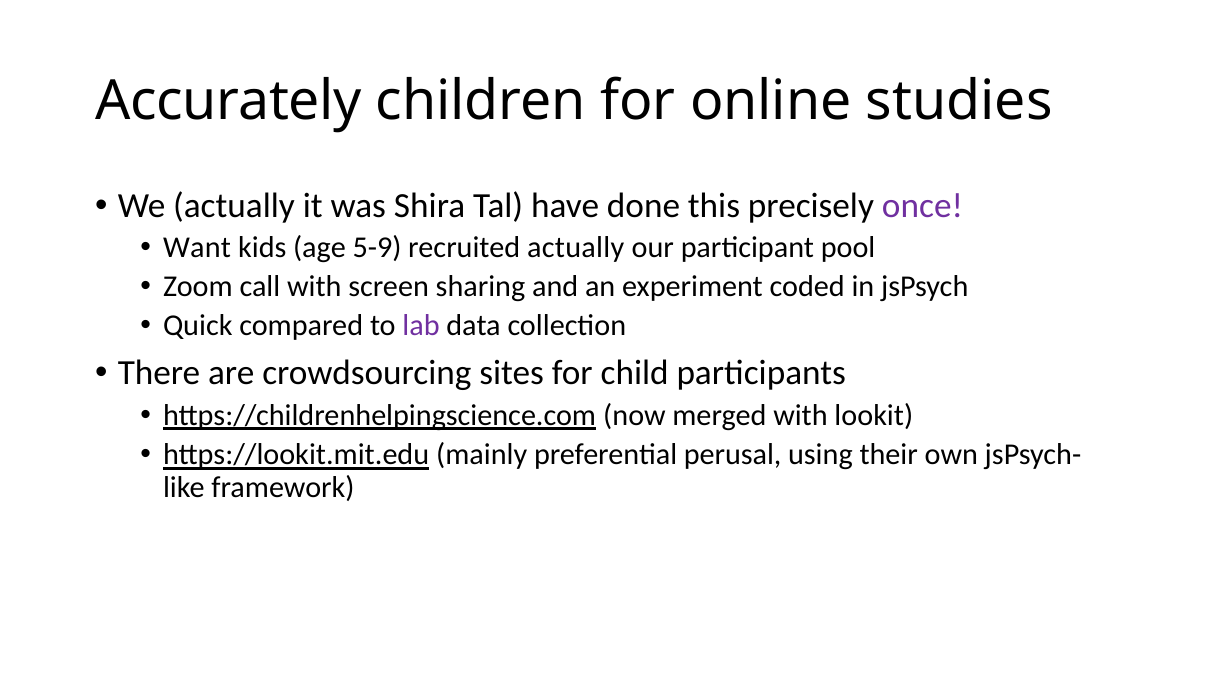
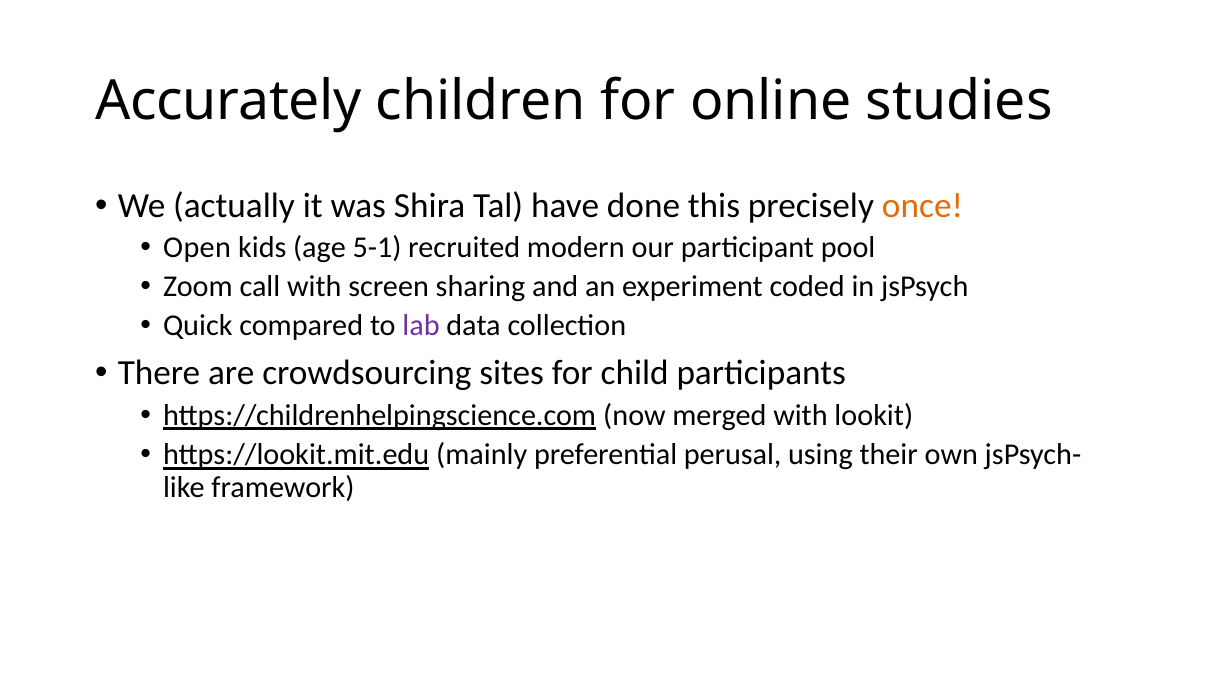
once colour: purple -> orange (922, 206)
Want: Want -> Open (197, 247)
5-9: 5-9 -> 5-1 (377, 247)
recruited actually: actually -> modern (576, 247)
